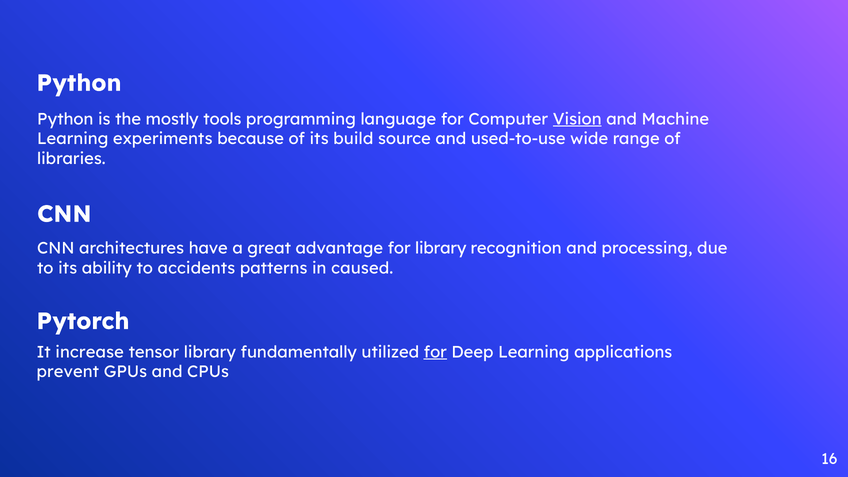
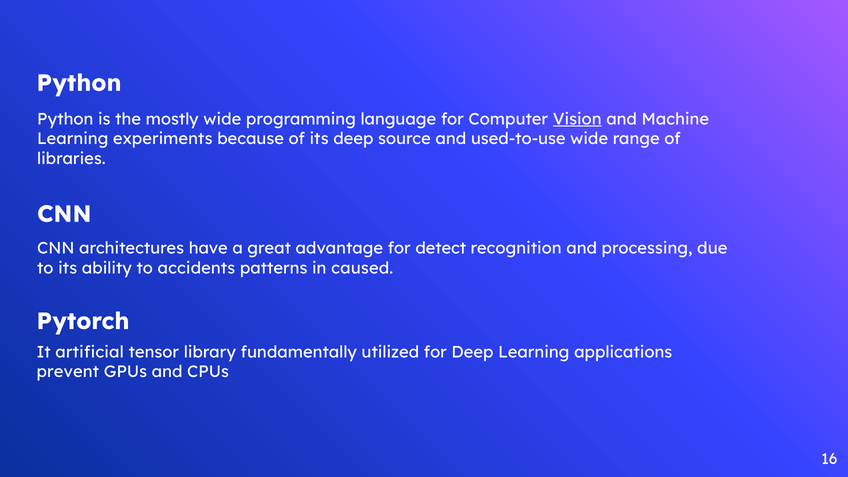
mostly tools: tools -> wide (222, 119)
its build: build -> deep (353, 139)
for library: library -> detect (441, 249)
increase: increase -> artificial (90, 352)
for underline: present -> none (435, 352)
